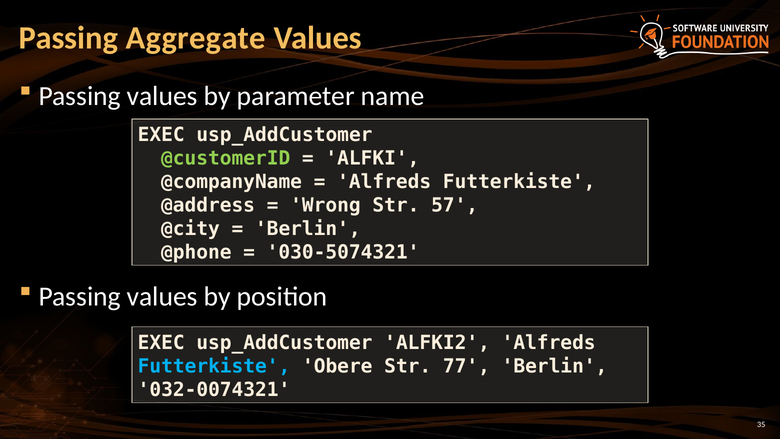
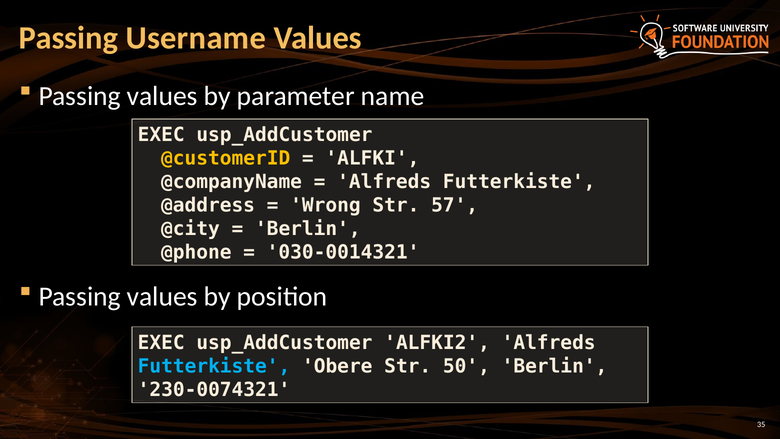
Aggregate: Aggregate -> Username (196, 38)
@customerID colour: light green -> yellow (226, 158)
030-5074321: 030-5074321 -> 030-0014321 (343, 252)
77: 77 -> 50 (466, 366)
032-0074321: 032-0074321 -> 230-0074321 (214, 389)
